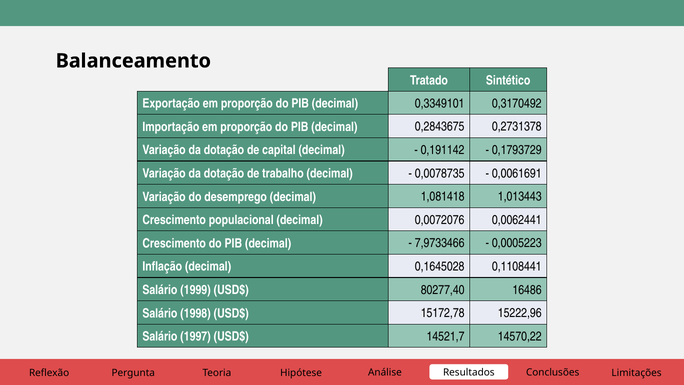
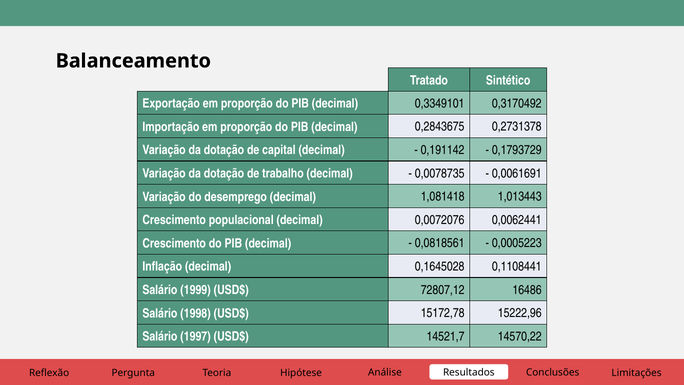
7,9733466: 7,9733466 -> 0,0818561 (440, 243)
80277,40: 80277,40 -> 72807,12 (443, 290)
